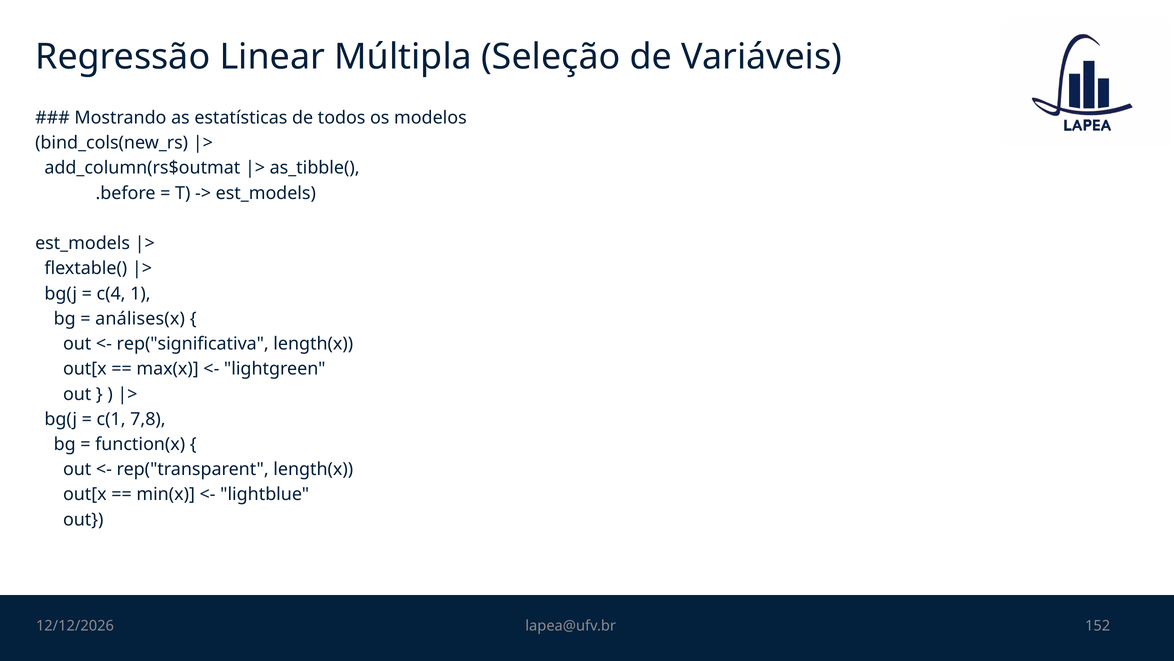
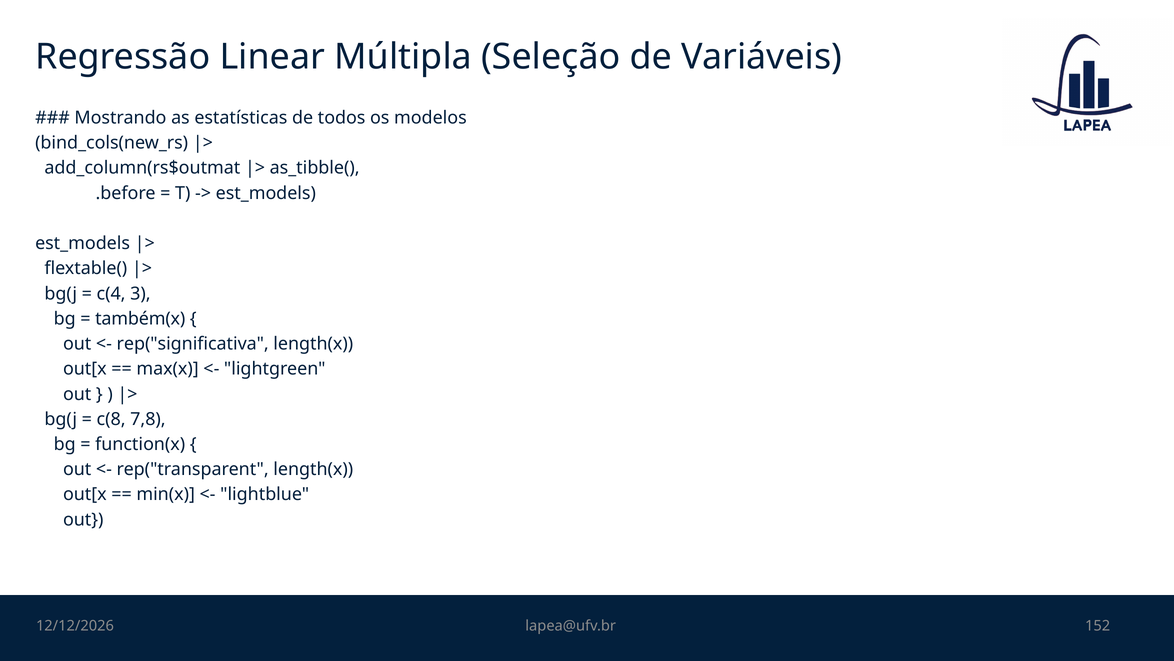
1: 1 -> 3 (140, 293)
análises(x: análises(x -> também(x (140, 318)
c(1: c(1 -> c(8 (111, 419)
